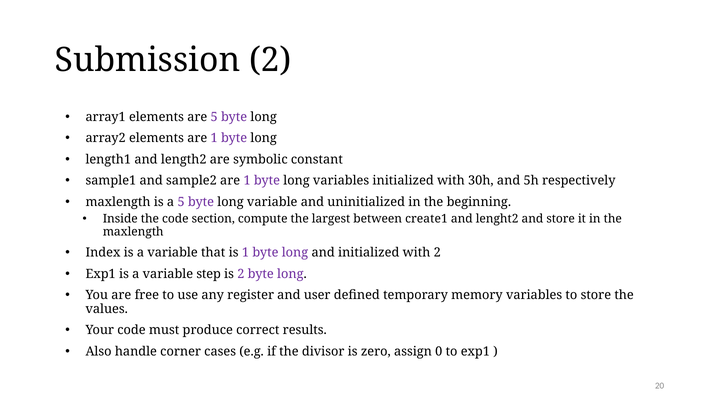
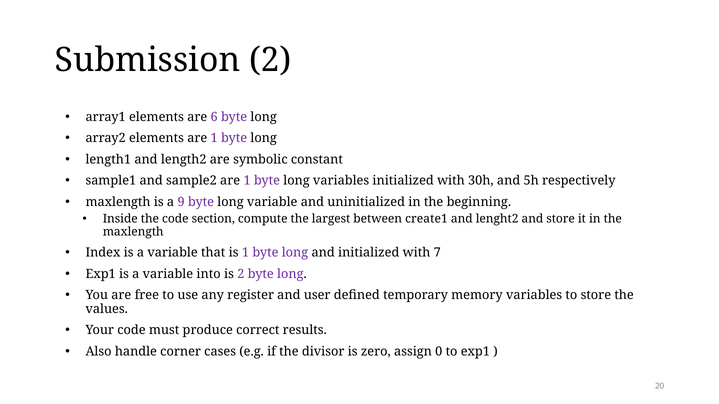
are 5: 5 -> 6 (214, 117)
a 5: 5 -> 9 (181, 202)
with 2: 2 -> 7 (437, 253)
step: step -> into (209, 274)
